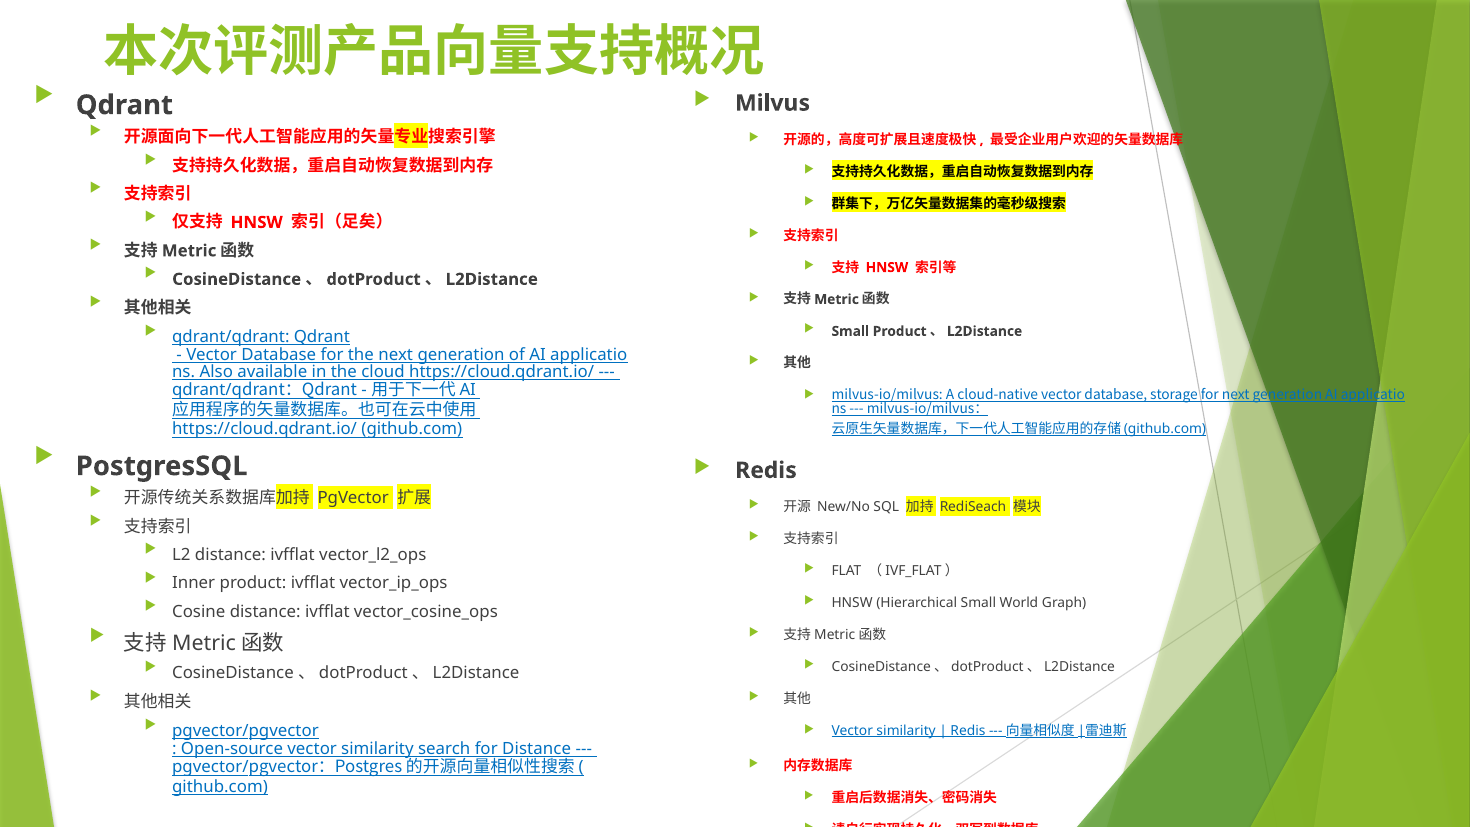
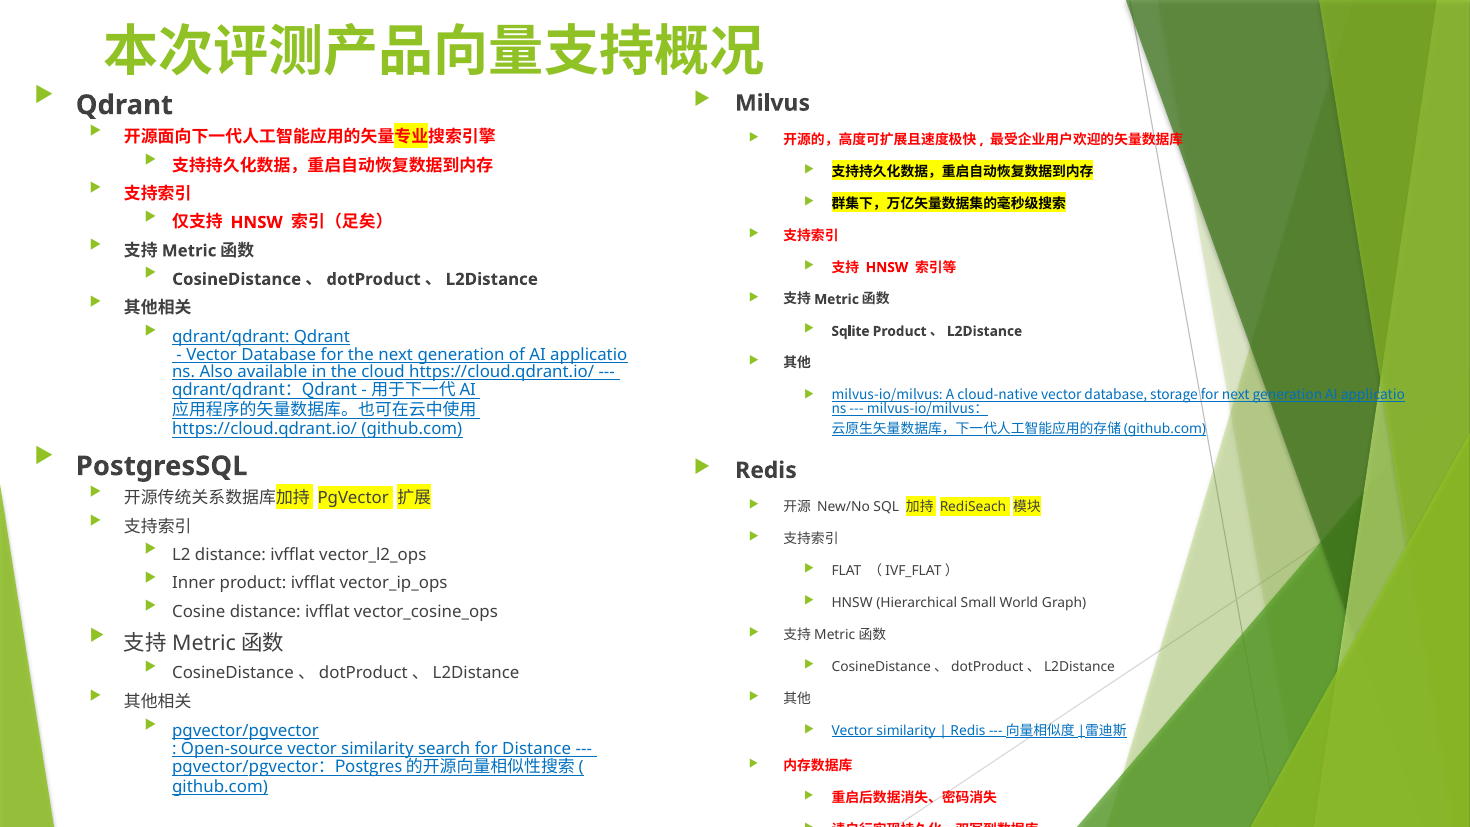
Small: Small -> Sqlite (850, 331)
